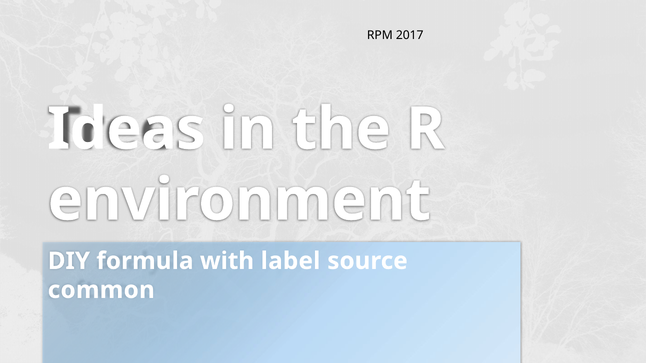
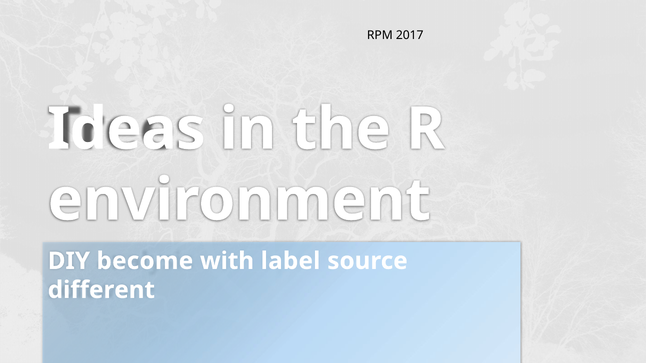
formula: formula -> become (145, 261)
common: common -> different (101, 290)
